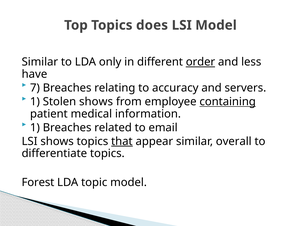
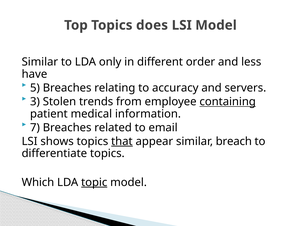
order underline: present -> none (200, 62)
7: 7 -> 5 (35, 88)
1: 1 -> 3 (35, 102)
Stolen shows: shows -> trends (96, 102)
1: 1 -> 7 (35, 127)
overall: overall -> breach (234, 141)
Forest: Forest -> Which (38, 182)
topic underline: none -> present (94, 182)
